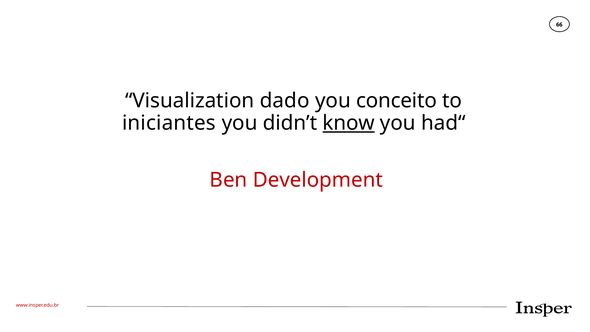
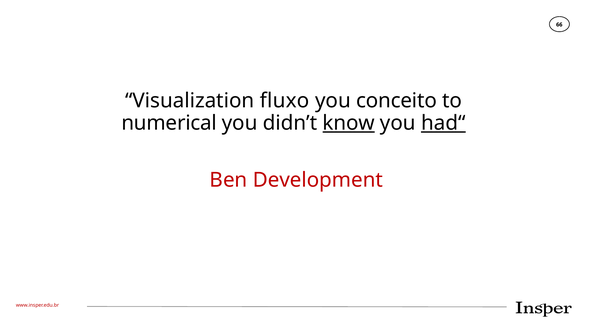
dado: dado -> fluxo (285, 101)
iniciantes: iniciantes -> numerical (169, 123)
had“ underline: none -> present (443, 123)
